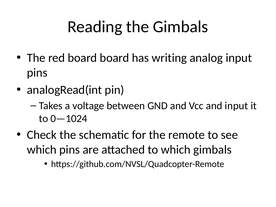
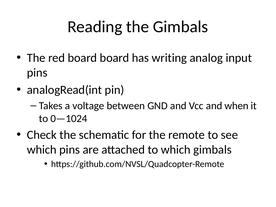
and input: input -> when (237, 106)
